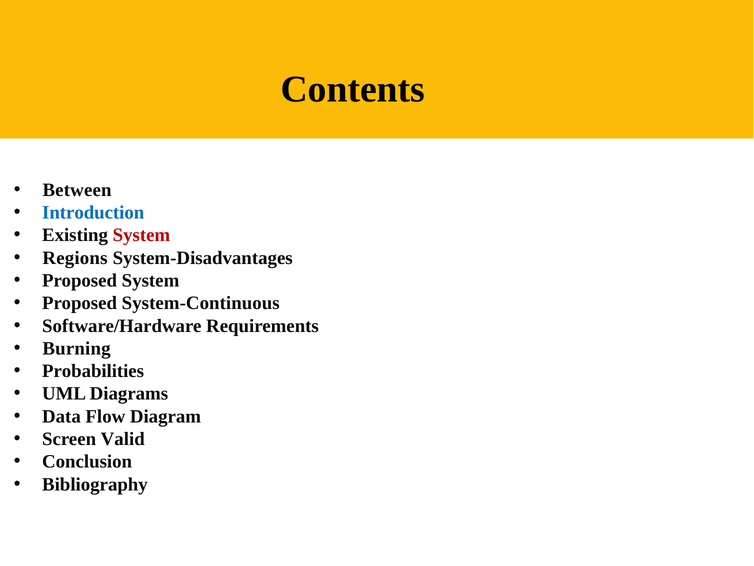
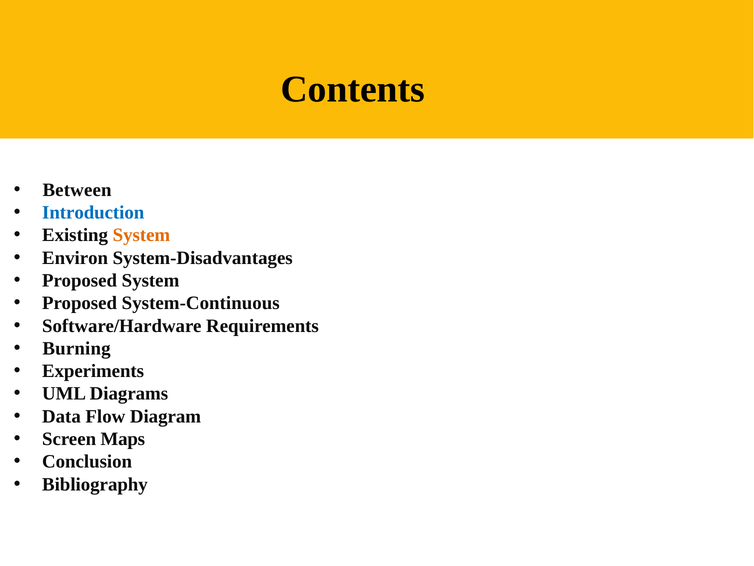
System colour: red -> orange (141, 235)
Regions: Regions -> Environ (75, 258)
Probabilities: Probabilities -> Experiments (93, 371)
Valid: Valid -> Maps (123, 439)
